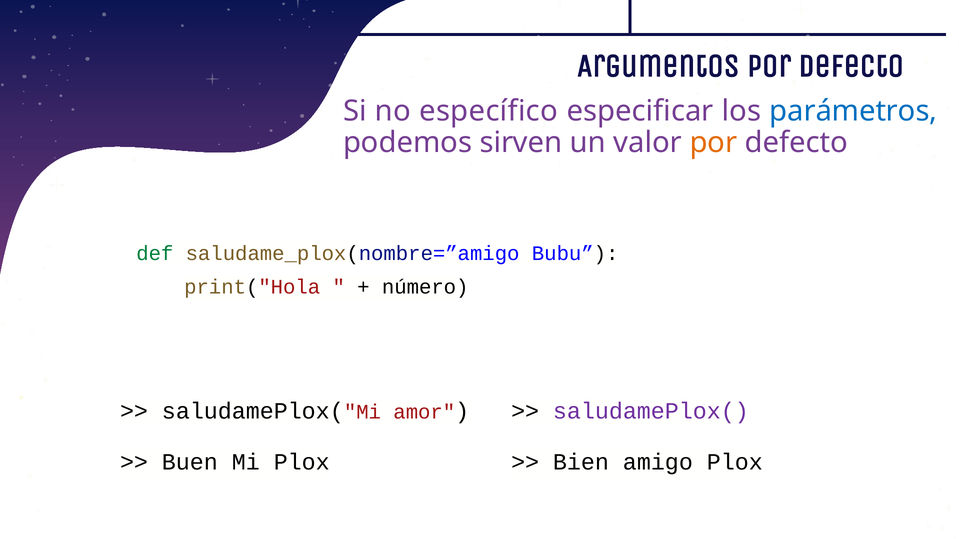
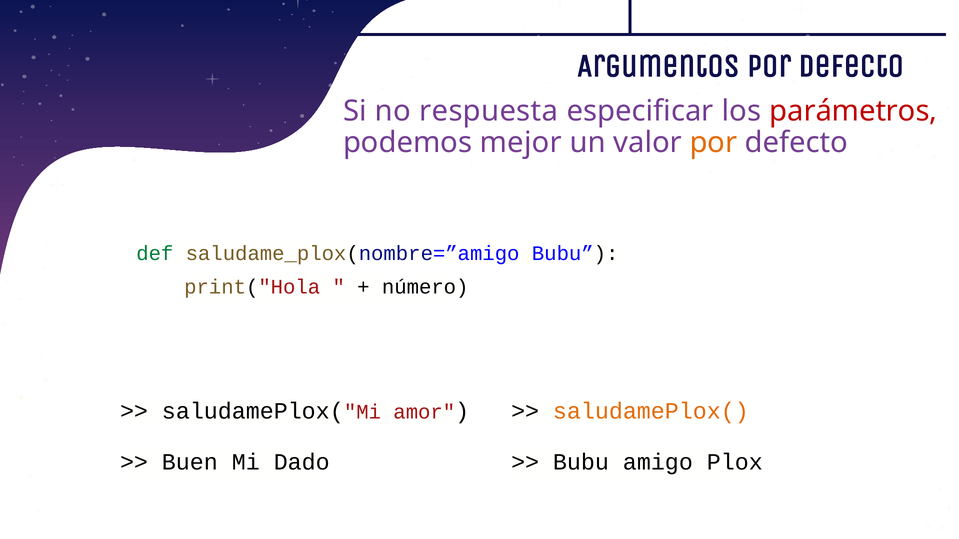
específico: específico -> respuesta (489, 111)
parámetros colour: blue -> red (853, 111)
sirven: sirven -> mejor (521, 143)
saludamePlox( colour: purple -> orange (651, 411)
Mi Plox: Plox -> Dado (302, 463)
Bien: Bien -> Bubu (581, 463)
